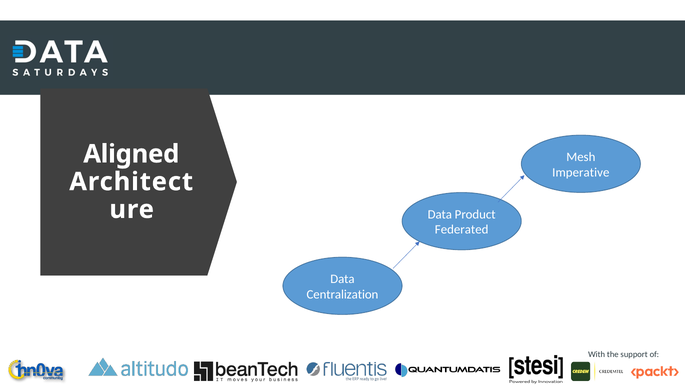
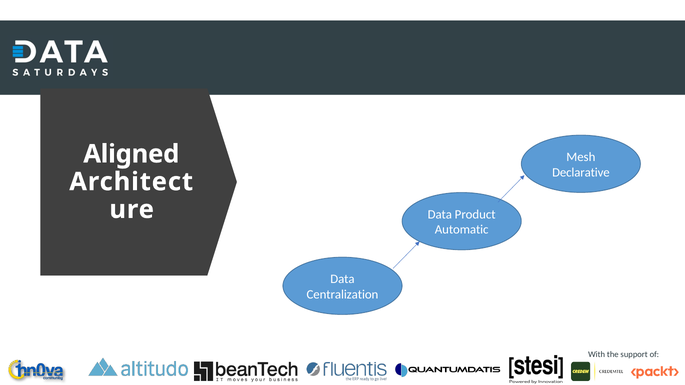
Imperative: Imperative -> Declarative (581, 173)
Federated: Federated -> Automatic (462, 230)
